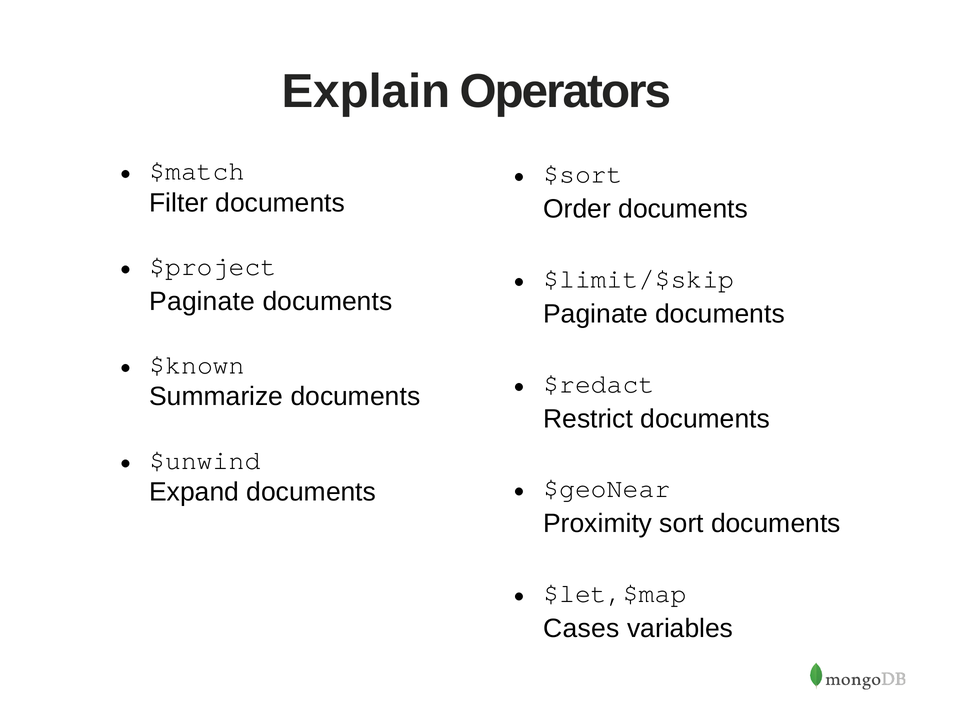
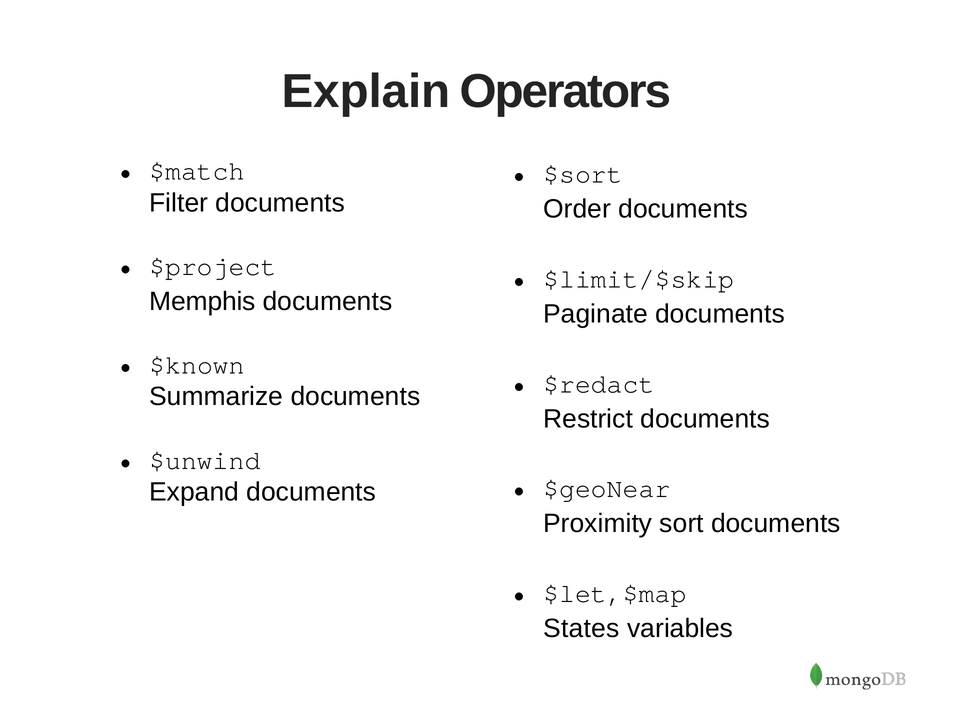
Paginate: Paginate -> Memphis (202, 301)
Cases: Cases -> States (581, 628)
